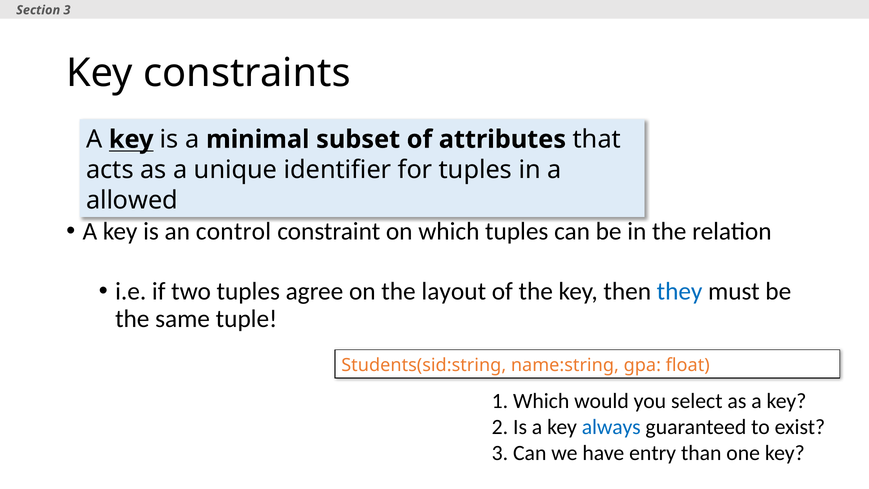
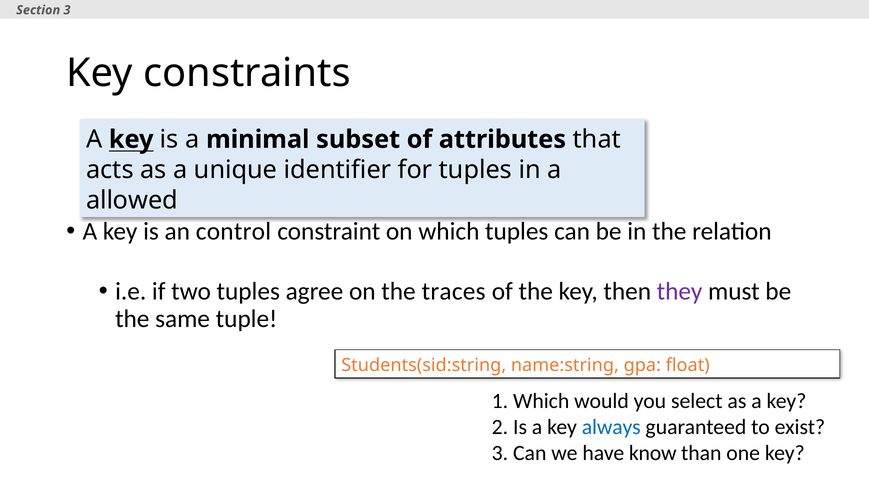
layout: layout -> traces (454, 291)
they colour: blue -> purple (680, 291)
entry: entry -> know (653, 453)
